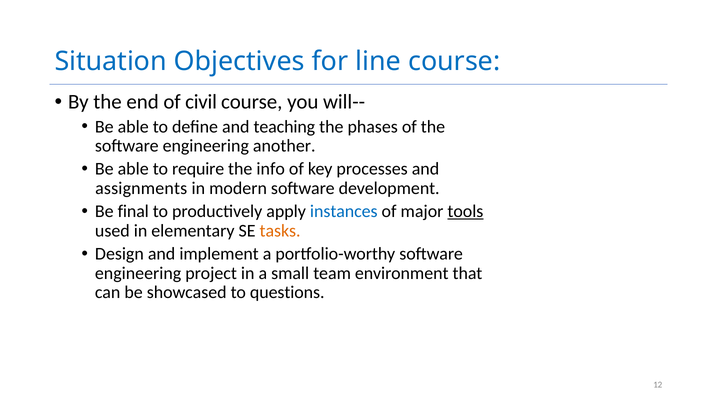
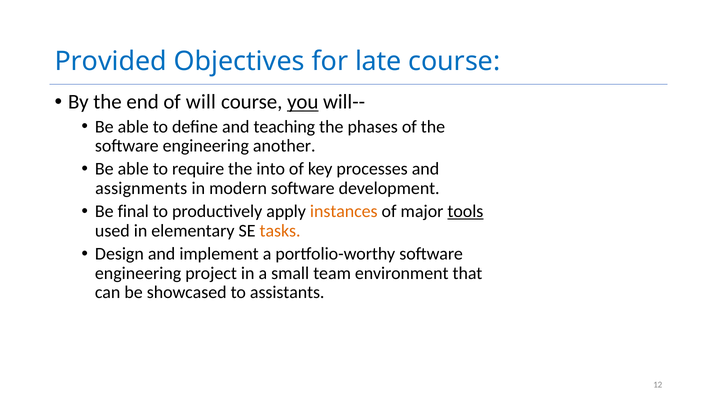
Situation: Situation -> Provided (111, 62)
line: line -> late (378, 62)
civil: civil -> will (201, 102)
you underline: none -> present (303, 102)
info: info -> into (271, 169)
instances colour: blue -> orange (344, 212)
questions: questions -> assistants (287, 293)
